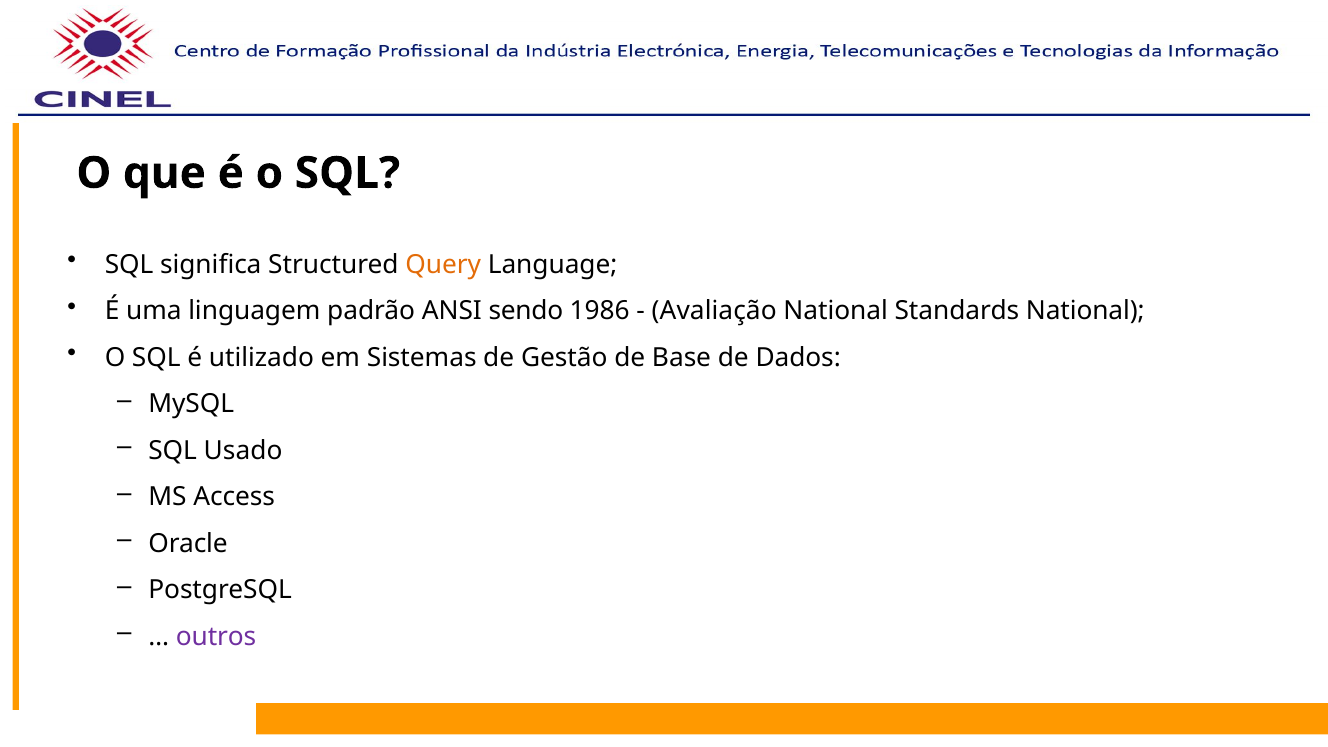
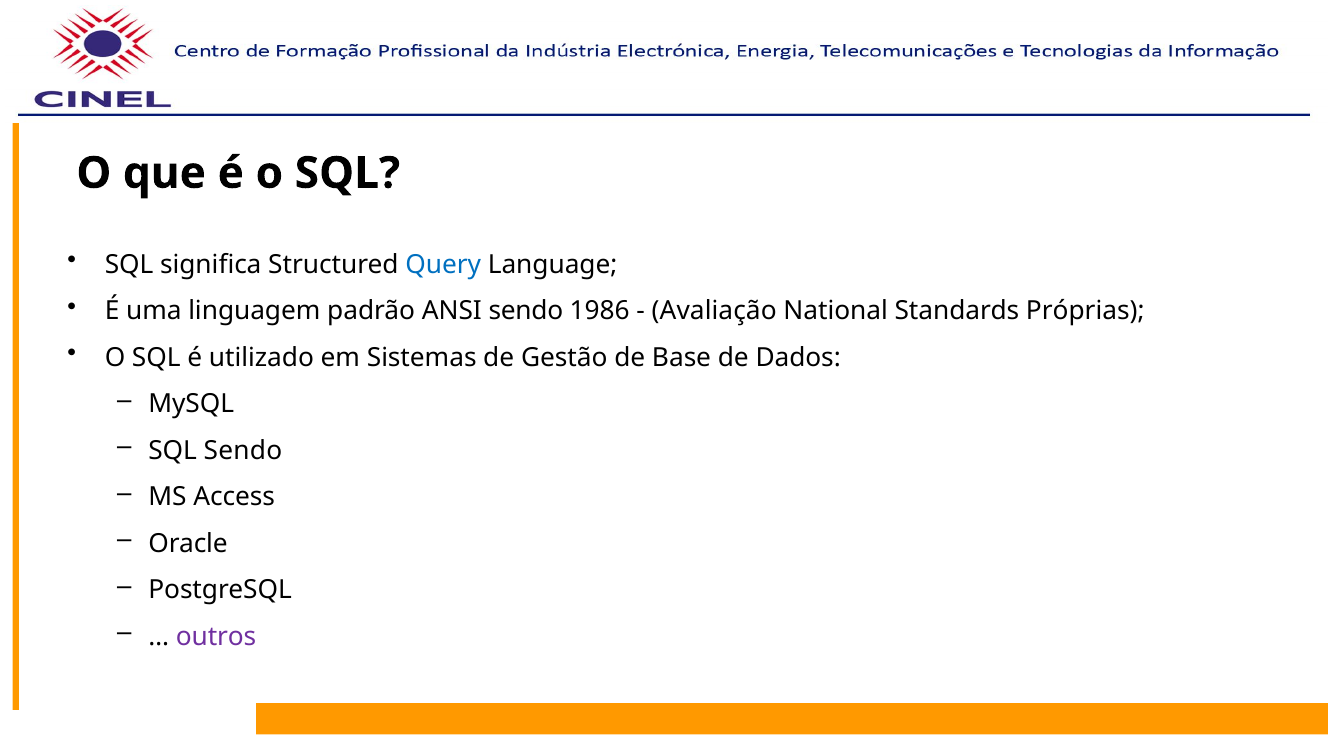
Query colour: orange -> blue (443, 264)
Standards National: National -> Próprias (1085, 311)
SQL Usado: Usado -> Sendo (243, 450)
